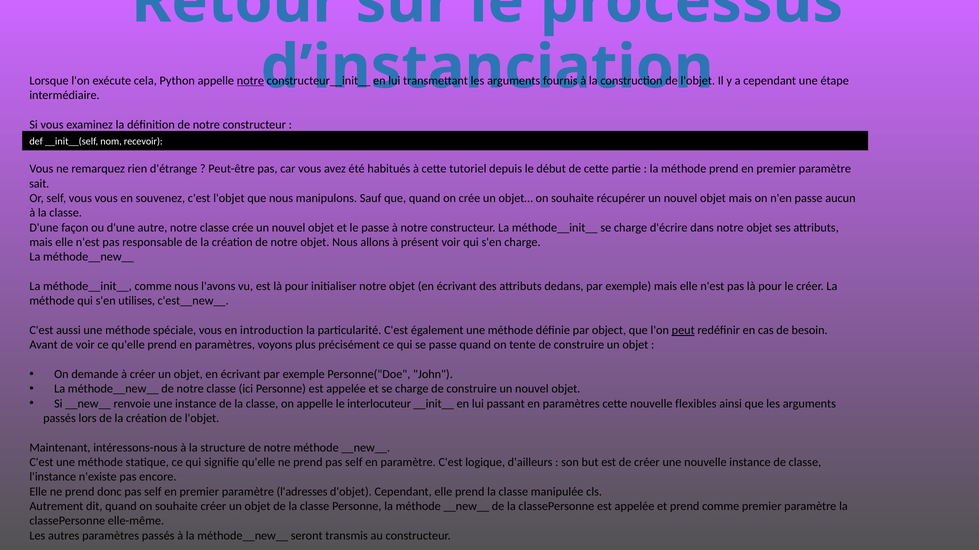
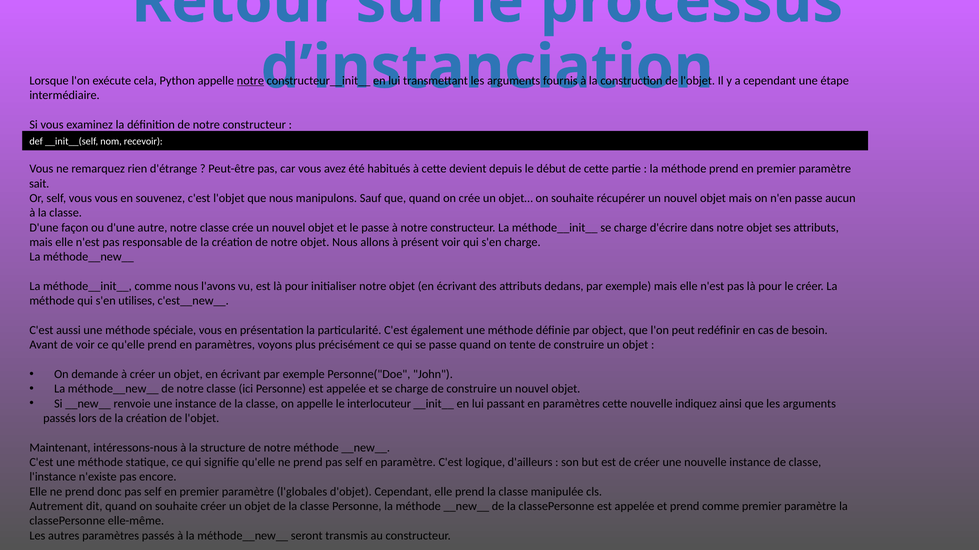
tutoriel: tutoriel -> devient (468, 169)
introduction: introduction -> présentation (272, 331)
peut underline: present -> none (683, 331)
flexibles: flexibles -> indiquez (696, 404)
l'adresses: l'adresses -> l'globales (302, 492)
